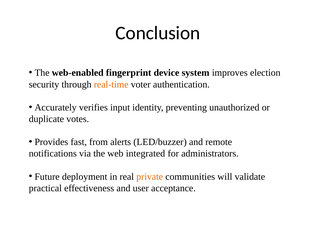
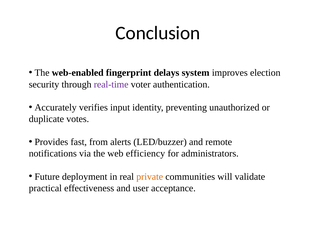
device: device -> delays (166, 73)
real-time colour: orange -> purple (111, 84)
integrated: integrated -> efficiency (145, 154)
